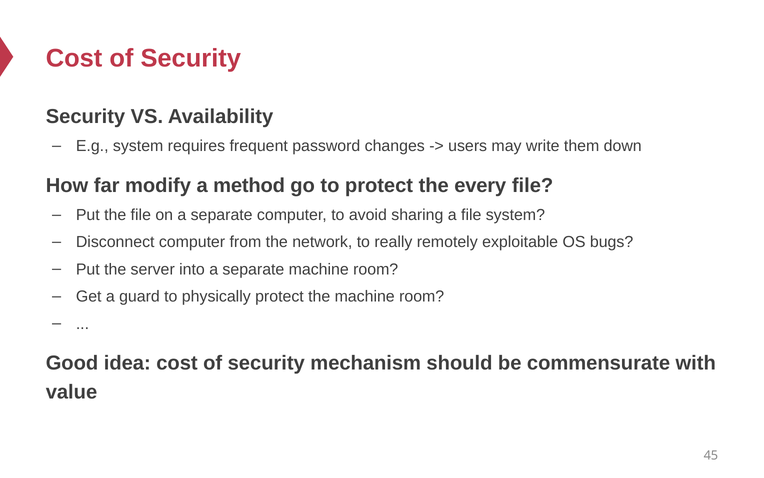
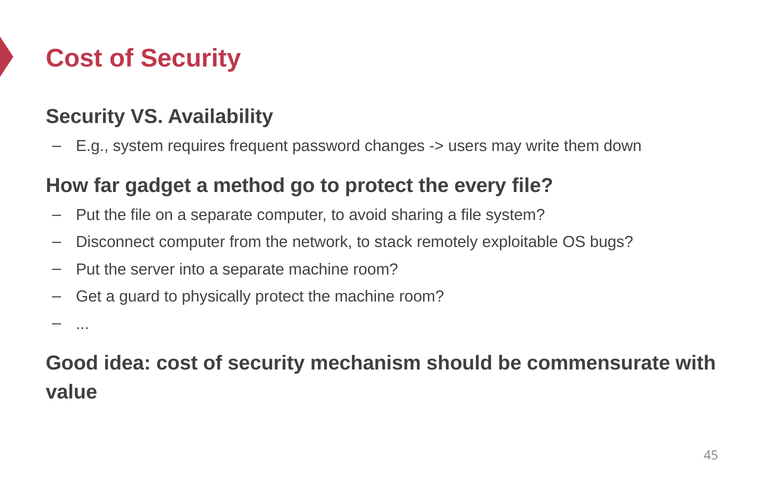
modify: modify -> gadget (158, 185)
really: really -> stack (393, 242)
